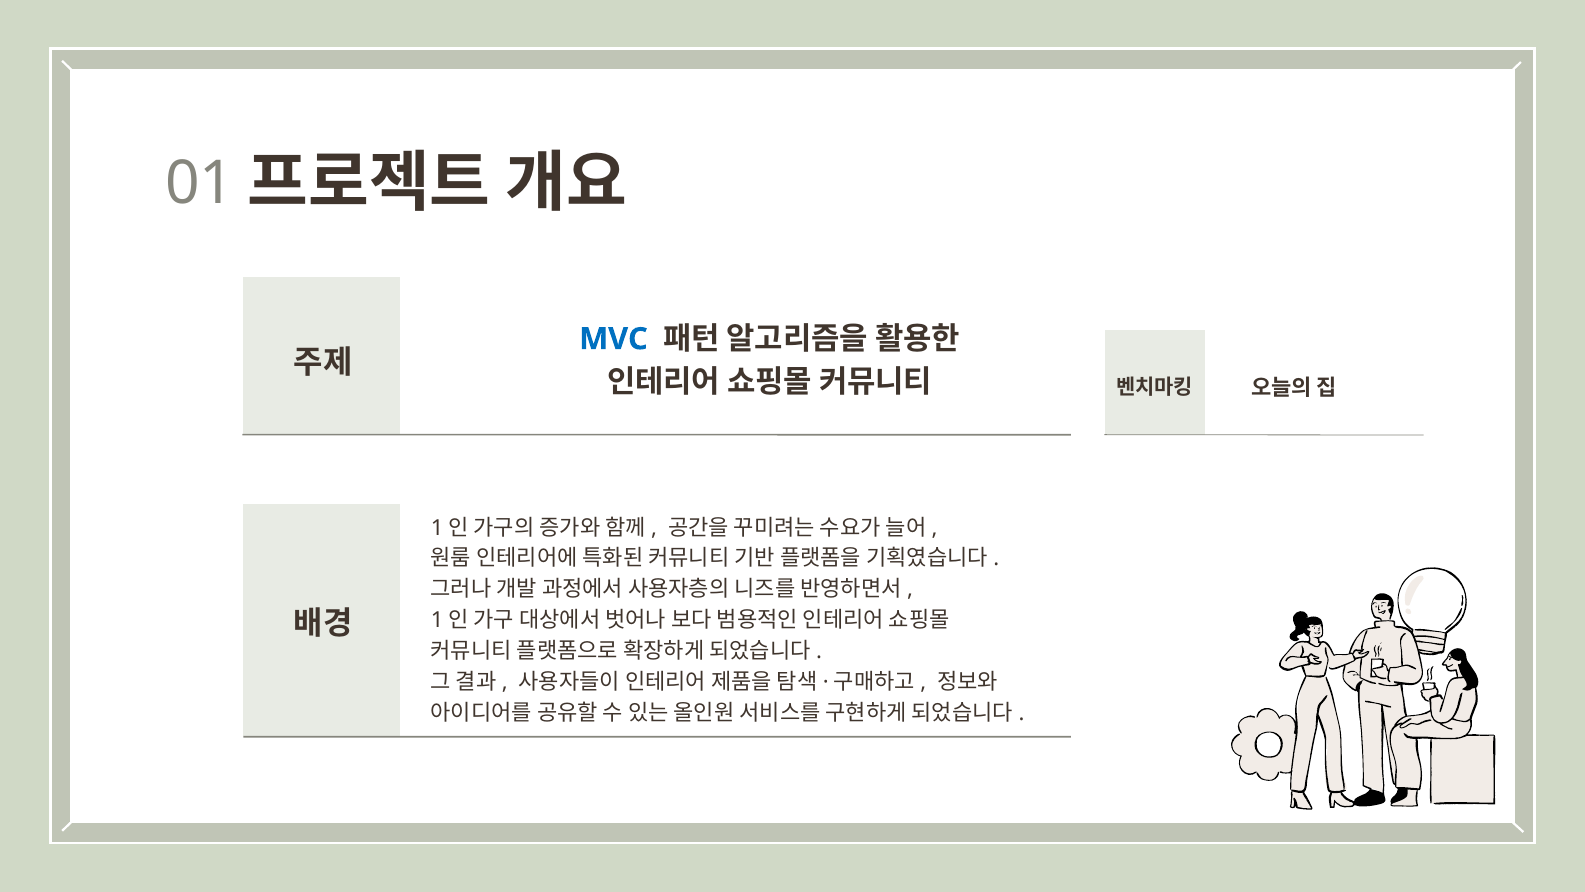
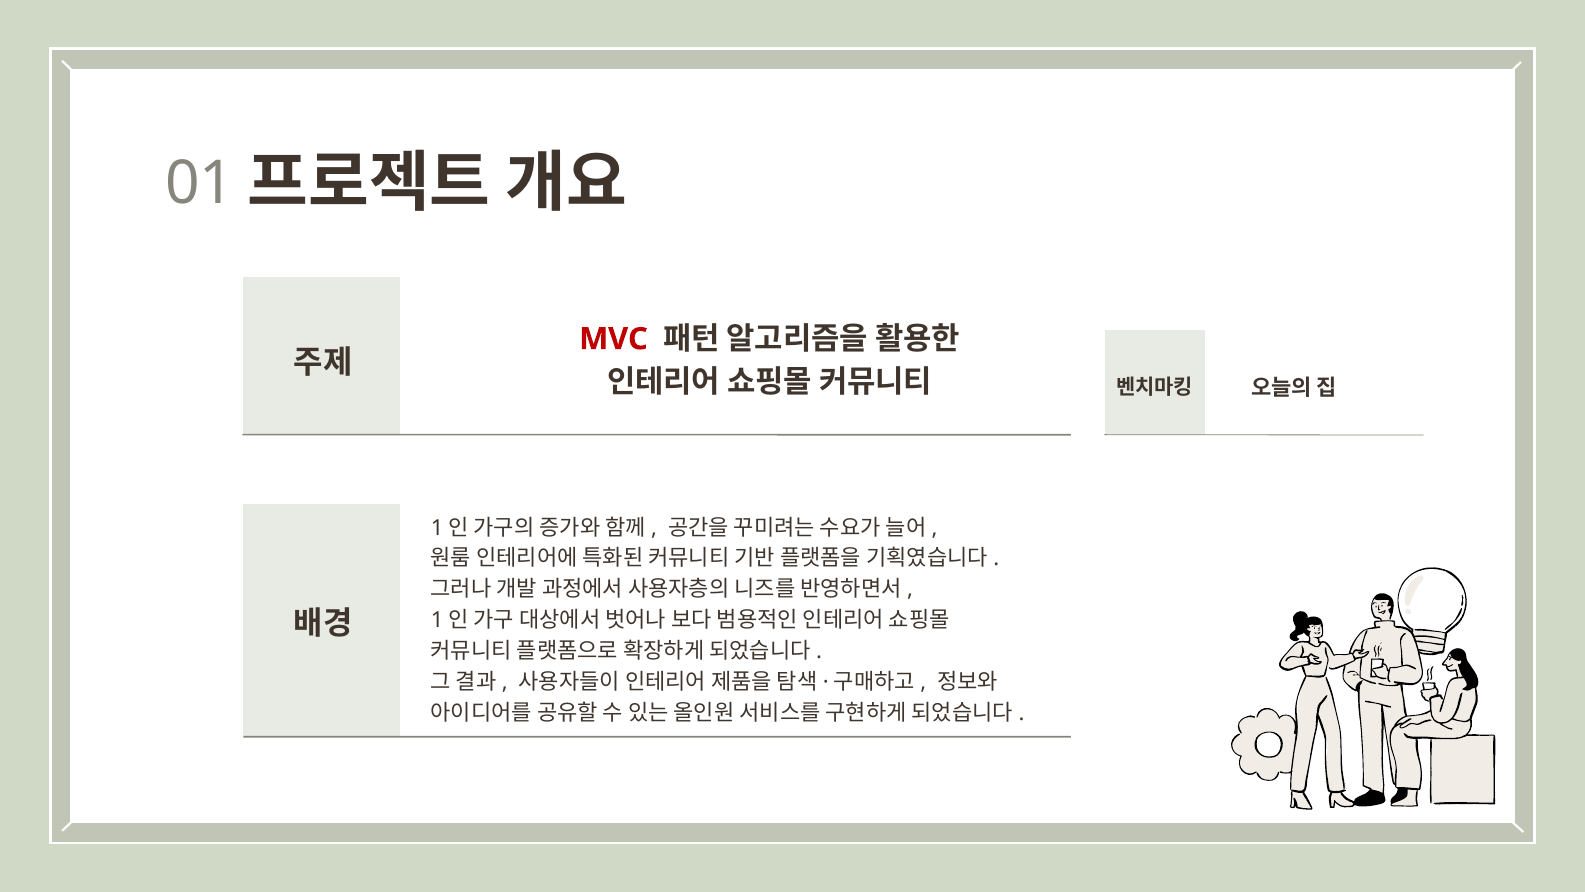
MVC colour: blue -> red (613, 339)
